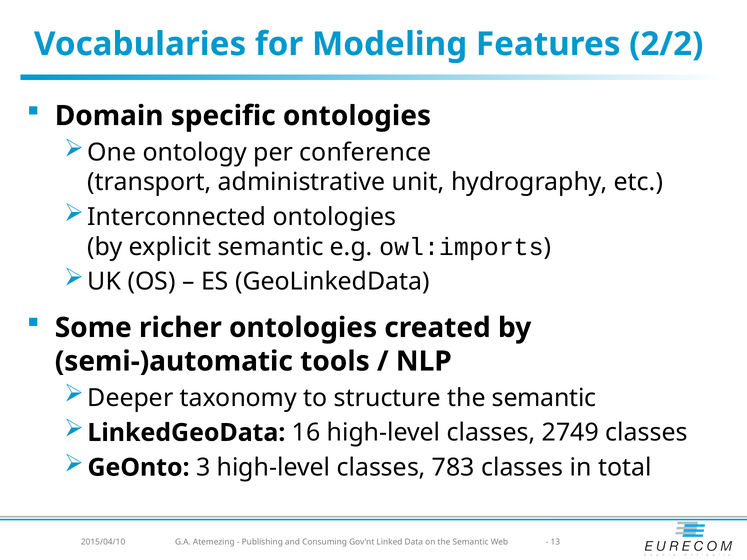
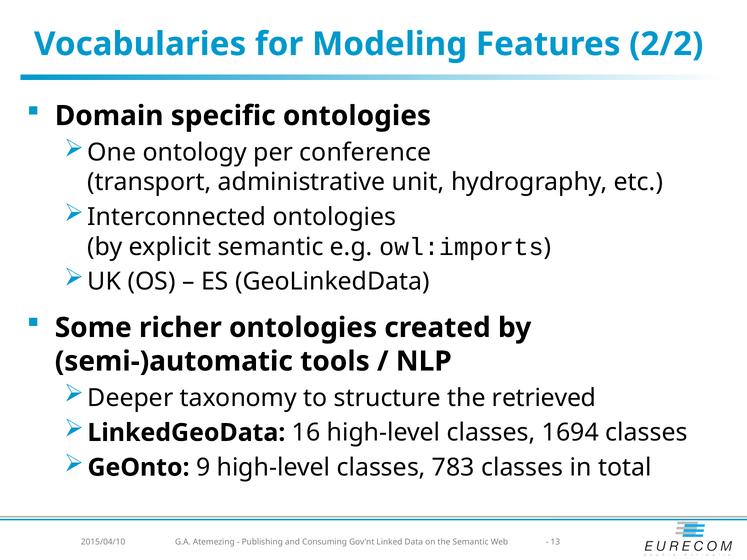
structure the semantic: semantic -> retrieved (544, 398)
2749: 2749 -> 1694 (570, 433)
3: 3 -> 9 (203, 468)
